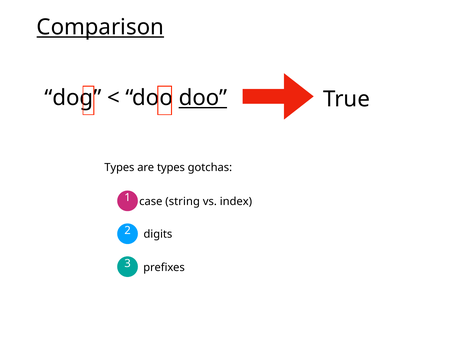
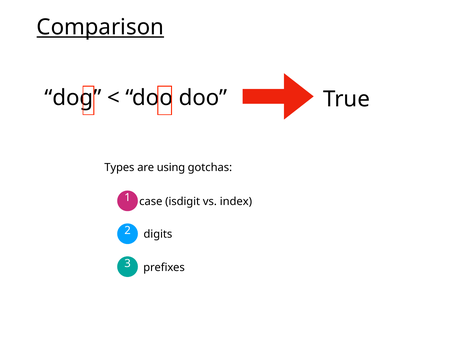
doo underline: present -> none (203, 98)
are types: types -> using (171, 168)
string: string -> isdigit (183, 202)
